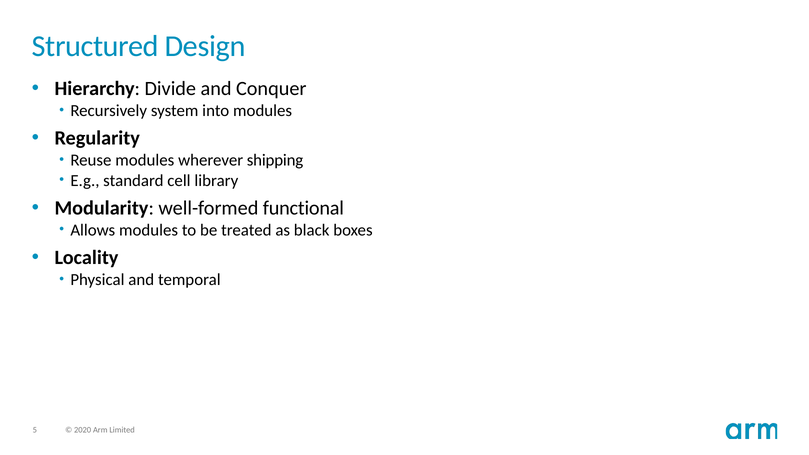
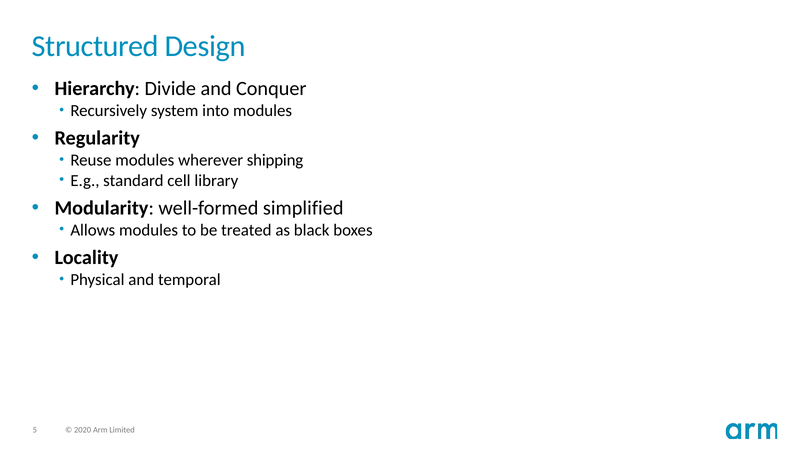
functional: functional -> simplified (303, 208)
